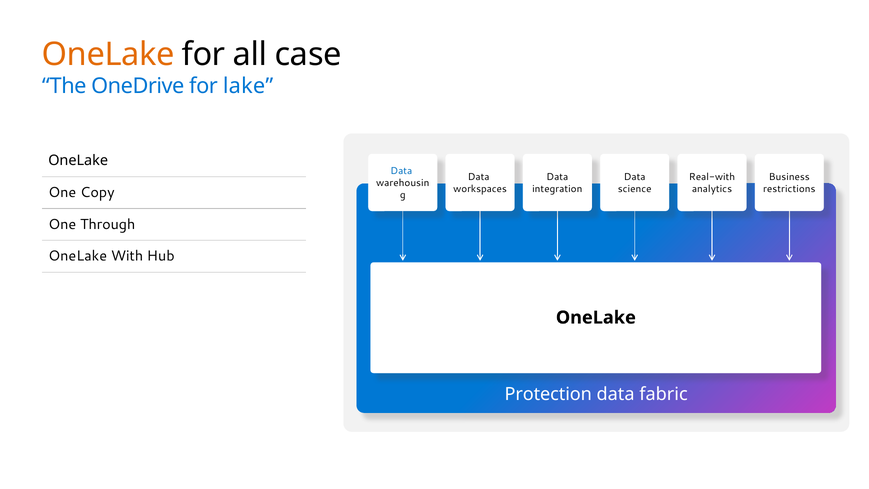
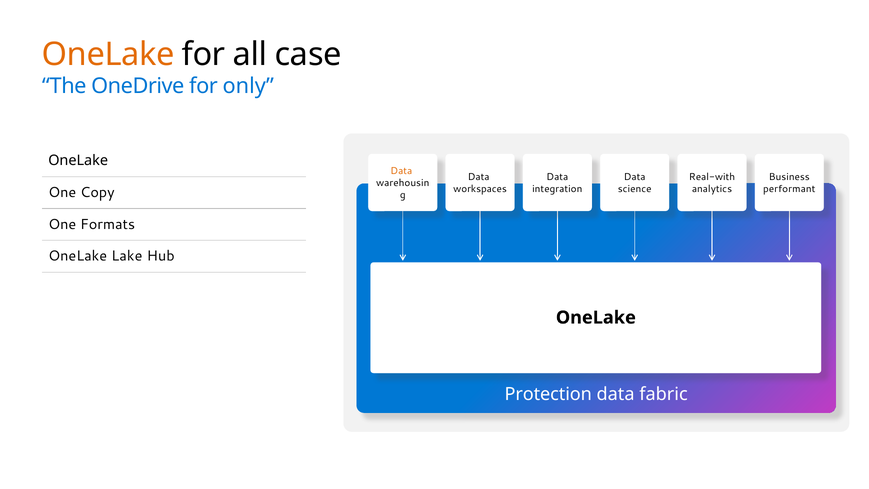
lake: lake -> only (248, 86)
Data colour: blue -> orange (401, 171)
restrictions: restrictions -> performant (789, 189)
Through: Through -> Formats (108, 224)
With: With -> Lake (127, 256)
